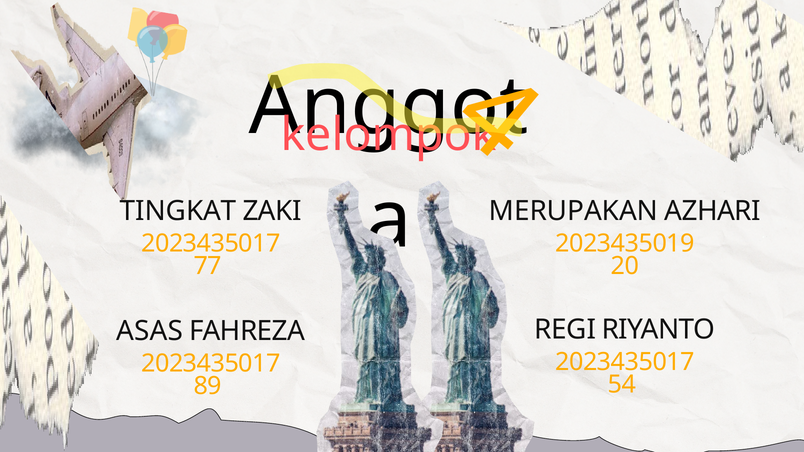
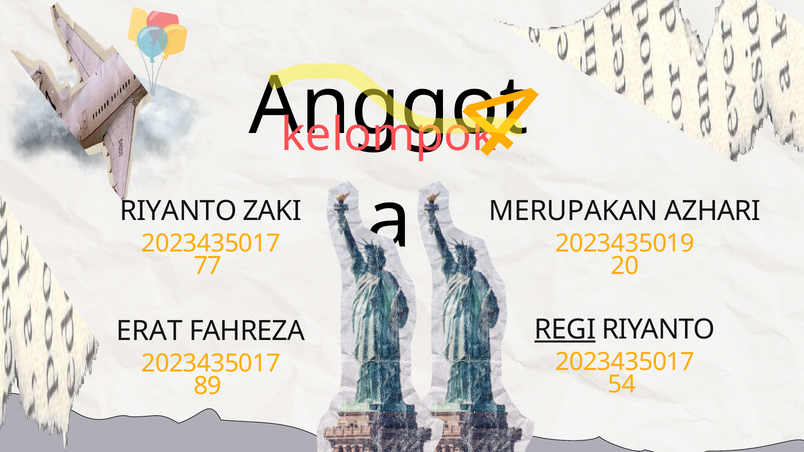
TINGKAT: TINGKAT -> RIYANTO (178, 211)
REGI underline: none -> present (565, 330)
ASAS: ASAS -> ERAT (150, 331)
